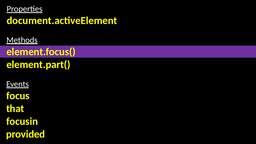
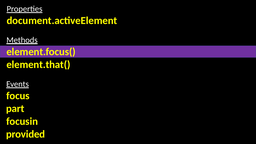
element.part(: element.part( -> element.that( (38, 65)
that: that -> part (15, 109)
